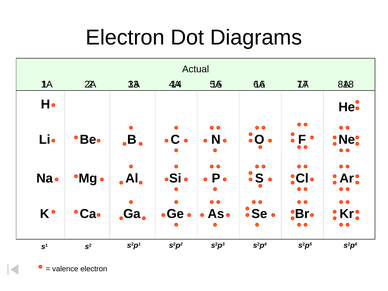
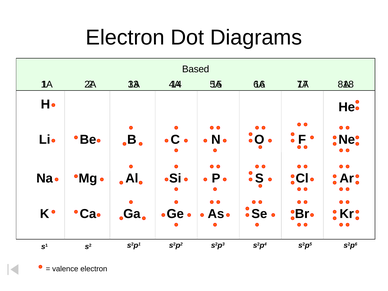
Actual: Actual -> Based (196, 69)
